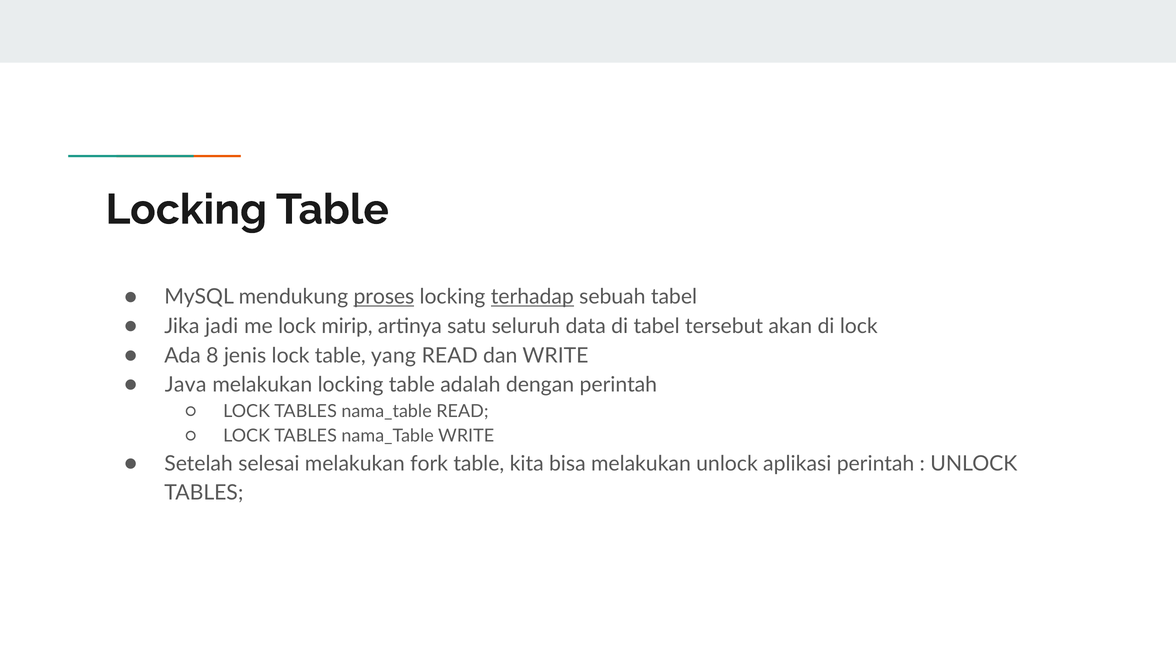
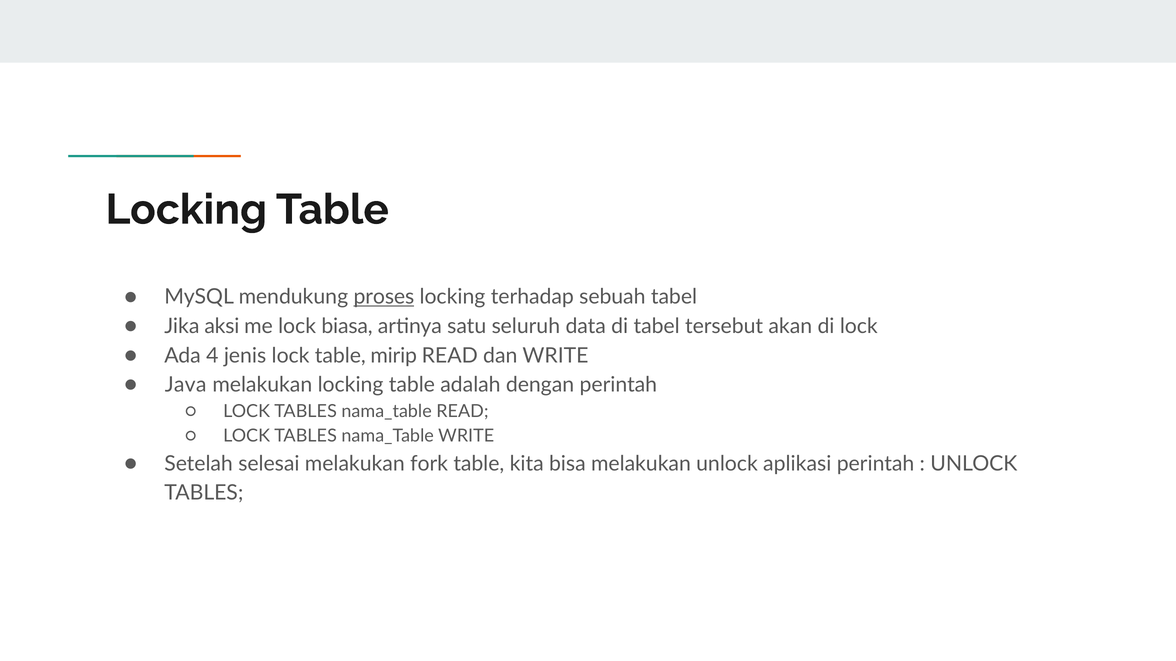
terhadap underline: present -> none (532, 297)
jadi: jadi -> aksi (222, 326)
mirip: mirip -> biasa (347, 326)
8: 8 -> 4 (212, 356)
yang: yang -> mirip (394, 356)
